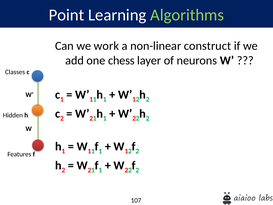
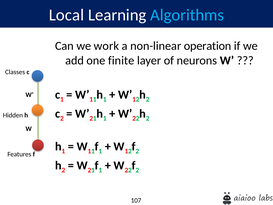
Point: Point -> Local (66, 15)
Algorithms colour: light green -> light blue (187, 15)
construct: construct -> operation (208, 46)
chess: chess -> finite (121, 60)
